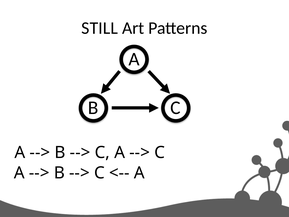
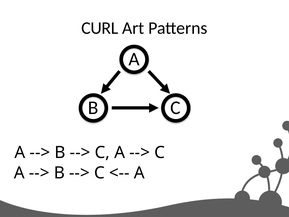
STILL: STILL -> CURL (100, 28)
